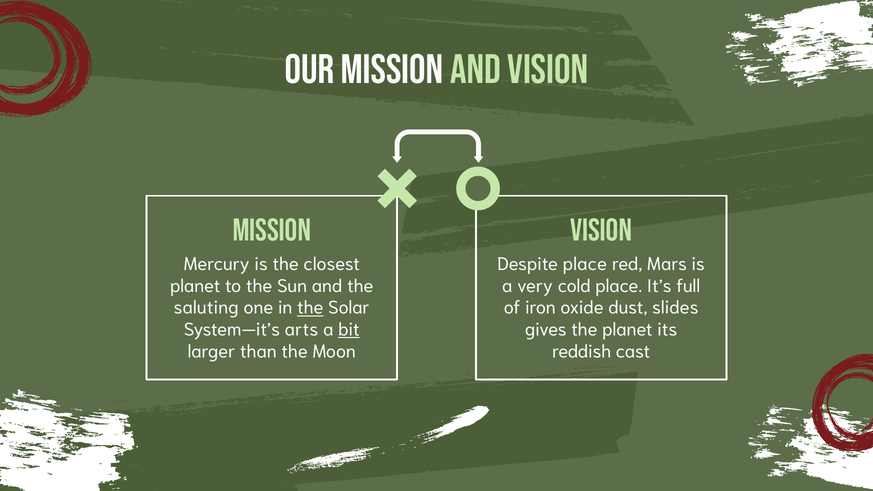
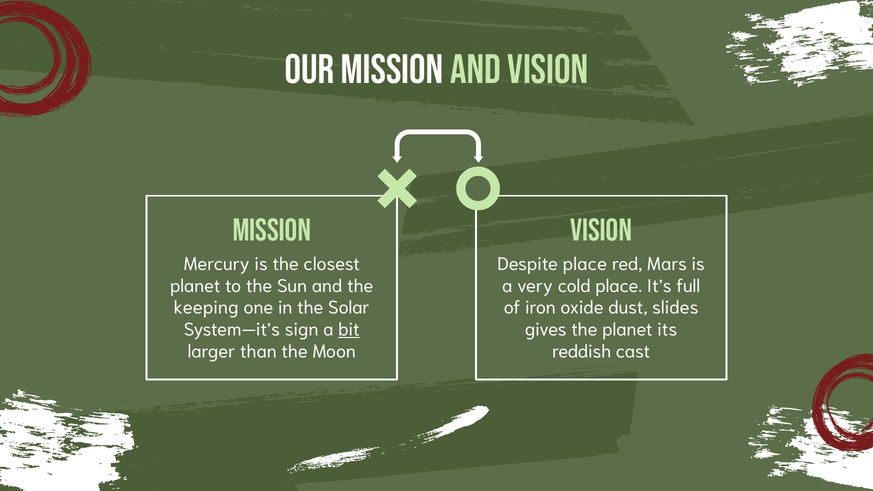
saluting: saluting -> keeping (206, 308)
the underline: present -> none (310, 308)
arts: arts -> sign (302, 330)
